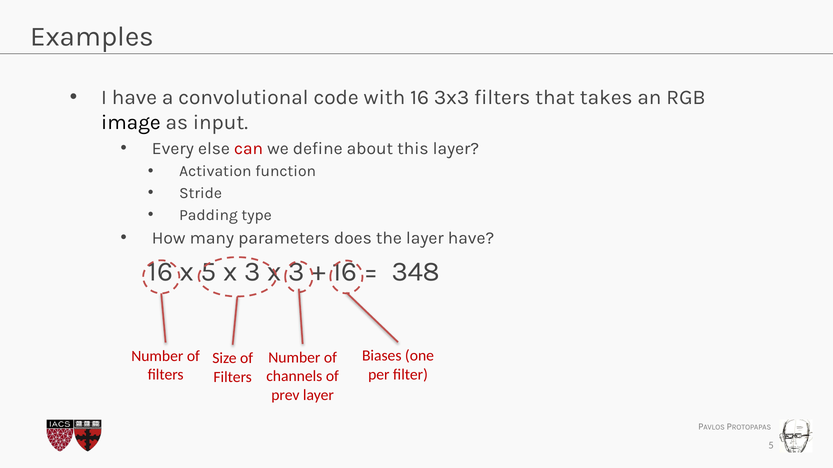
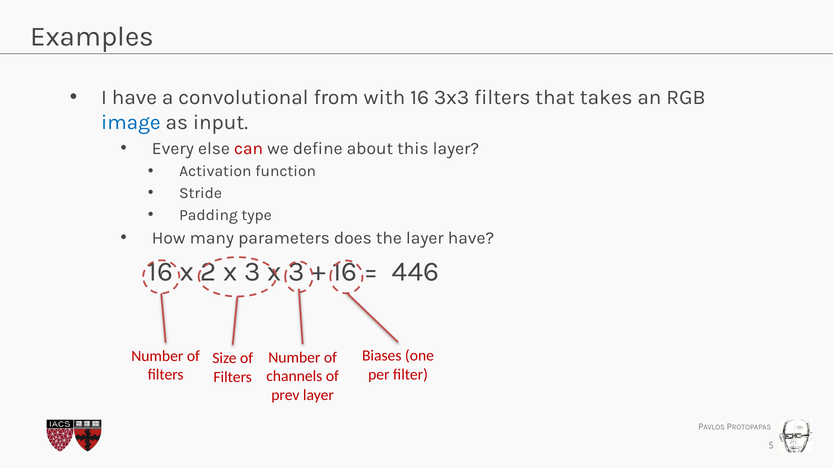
code: code -> from (336, 98)
image colour: black -> blue (131, 123)
x 5: 5 -> 2 (208, 272)
348: 348 -> 446 (416, 272)
